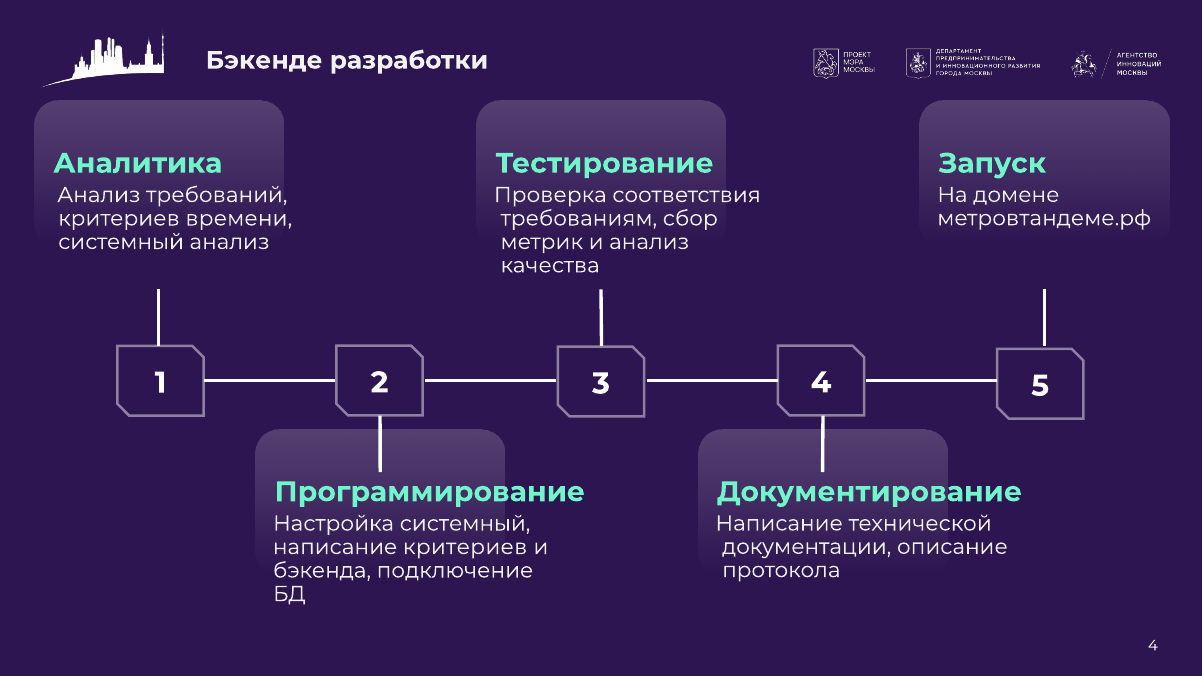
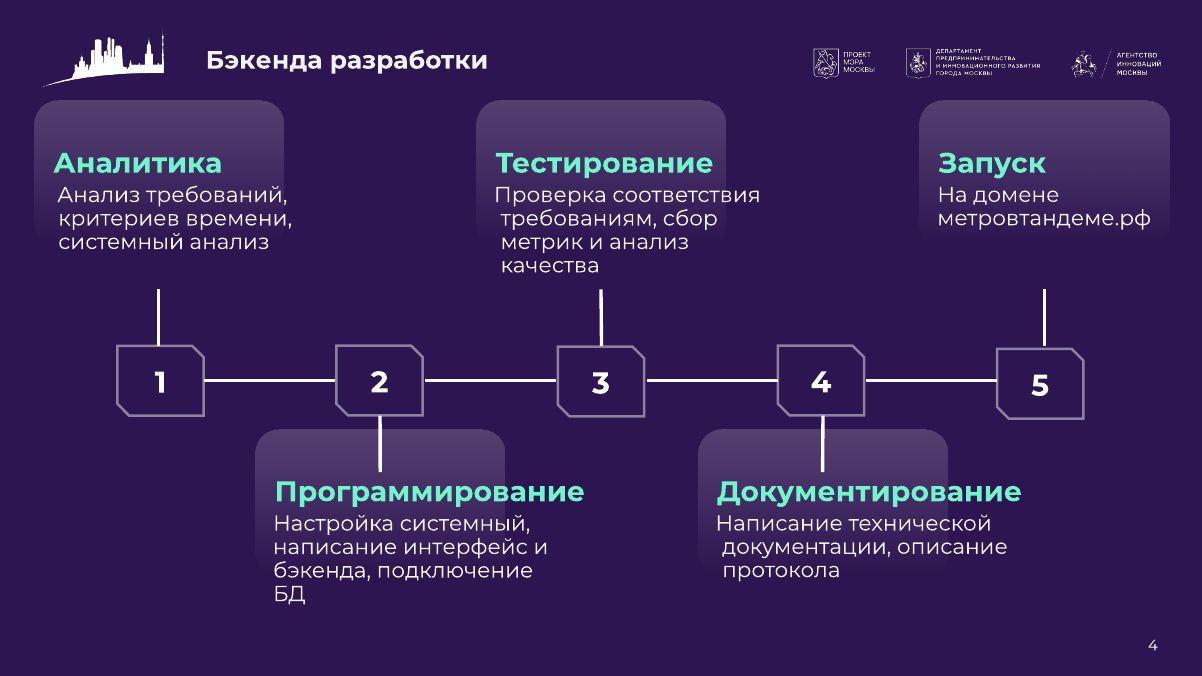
Бэкенде: Бэкенде -> Бэкенда (264, 60)
написание критериев: критериев -> интерфейс (465, 547)
